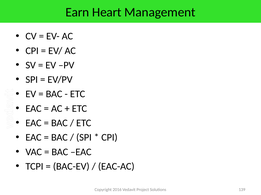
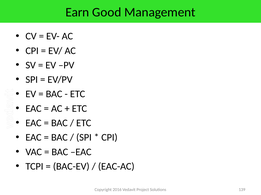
Heart: Heart -> Good (107, 12)
